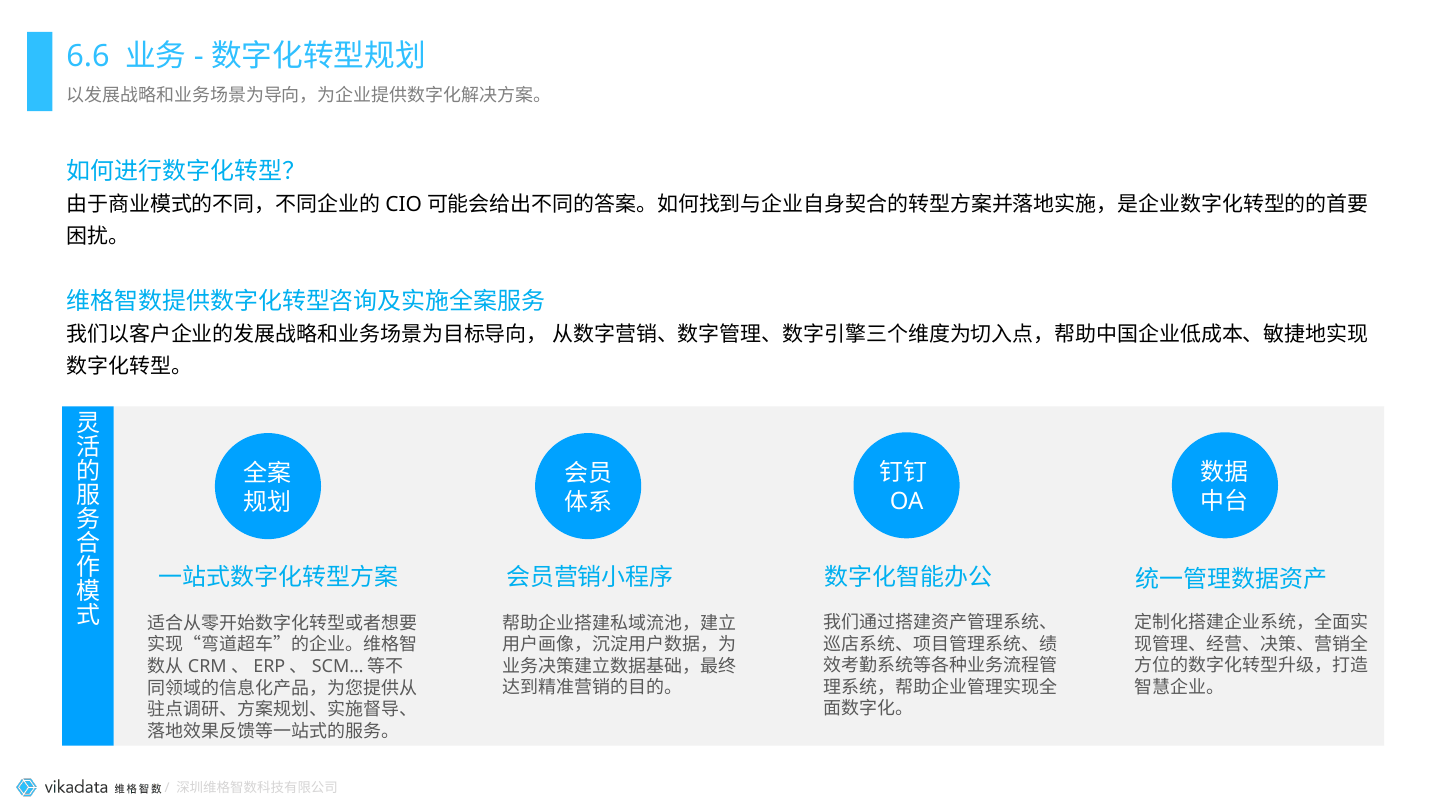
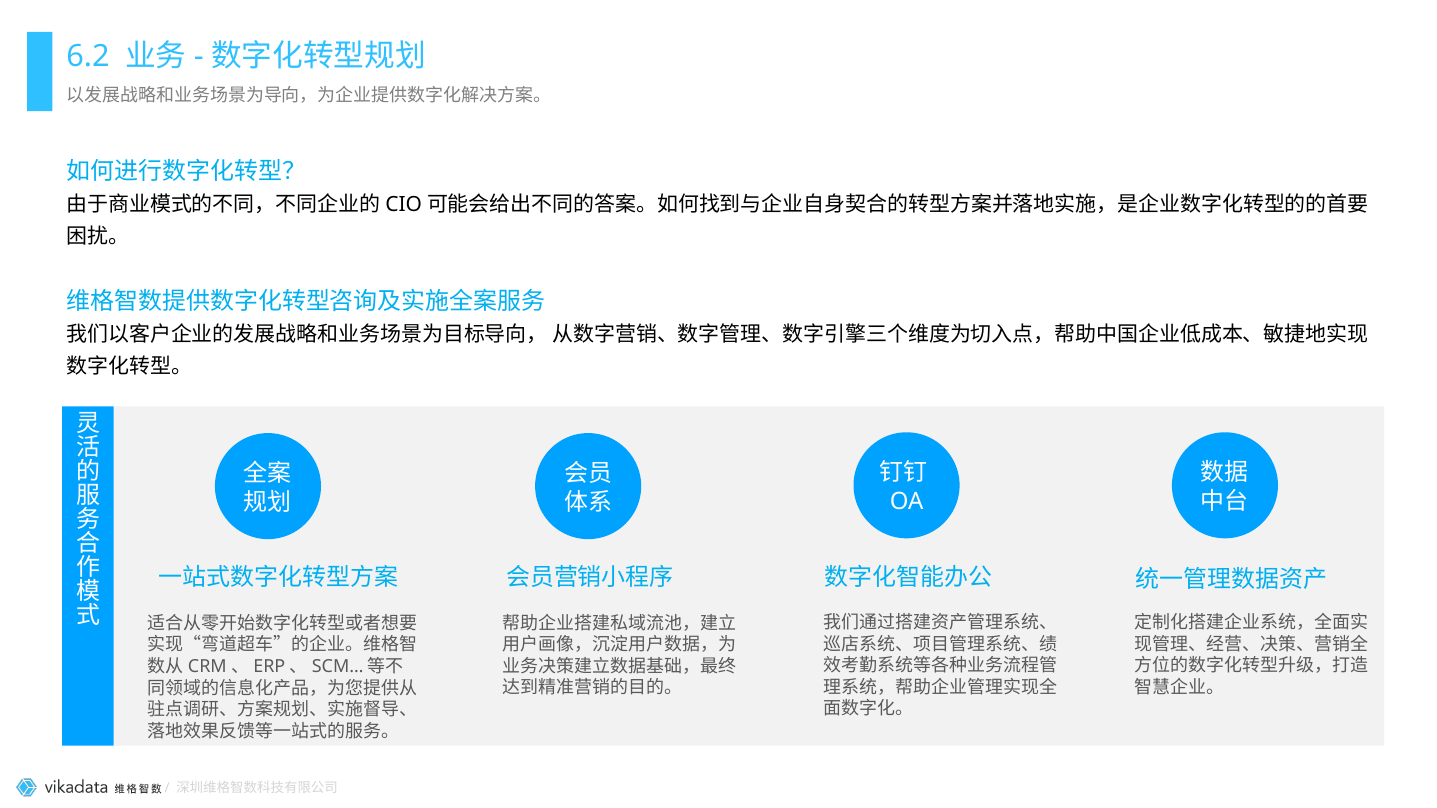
6.6: 6.6 -> 6.2 (88, 57)
